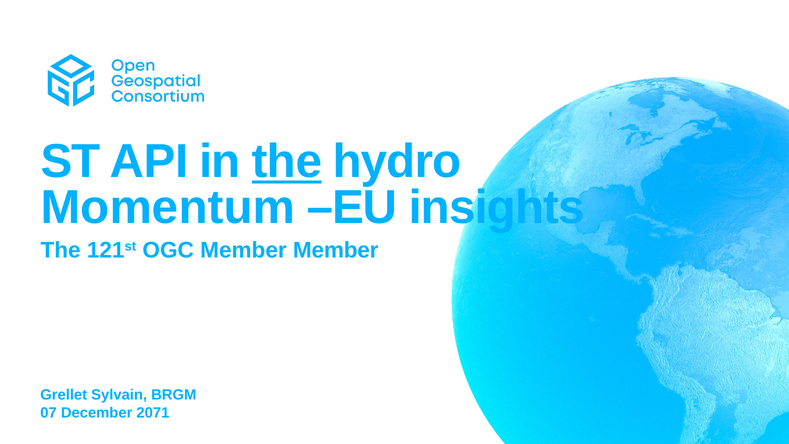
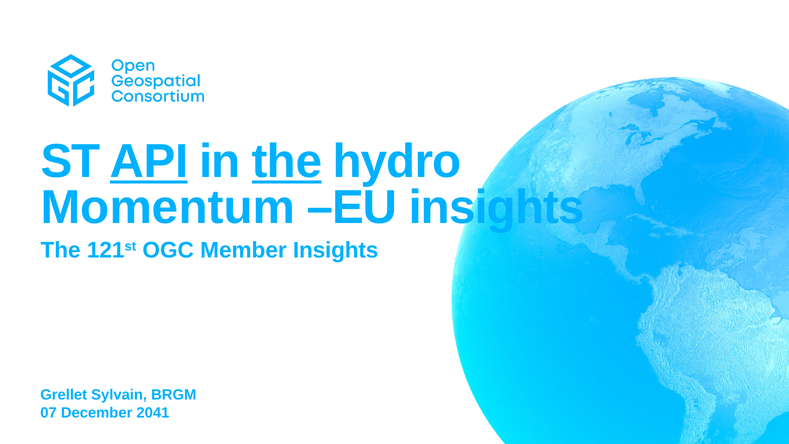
API underline: none -> present (149, 161)
Member Member: Member -> Insights (336, 250)
2071: 2071 -> 2041 (153, 412)
